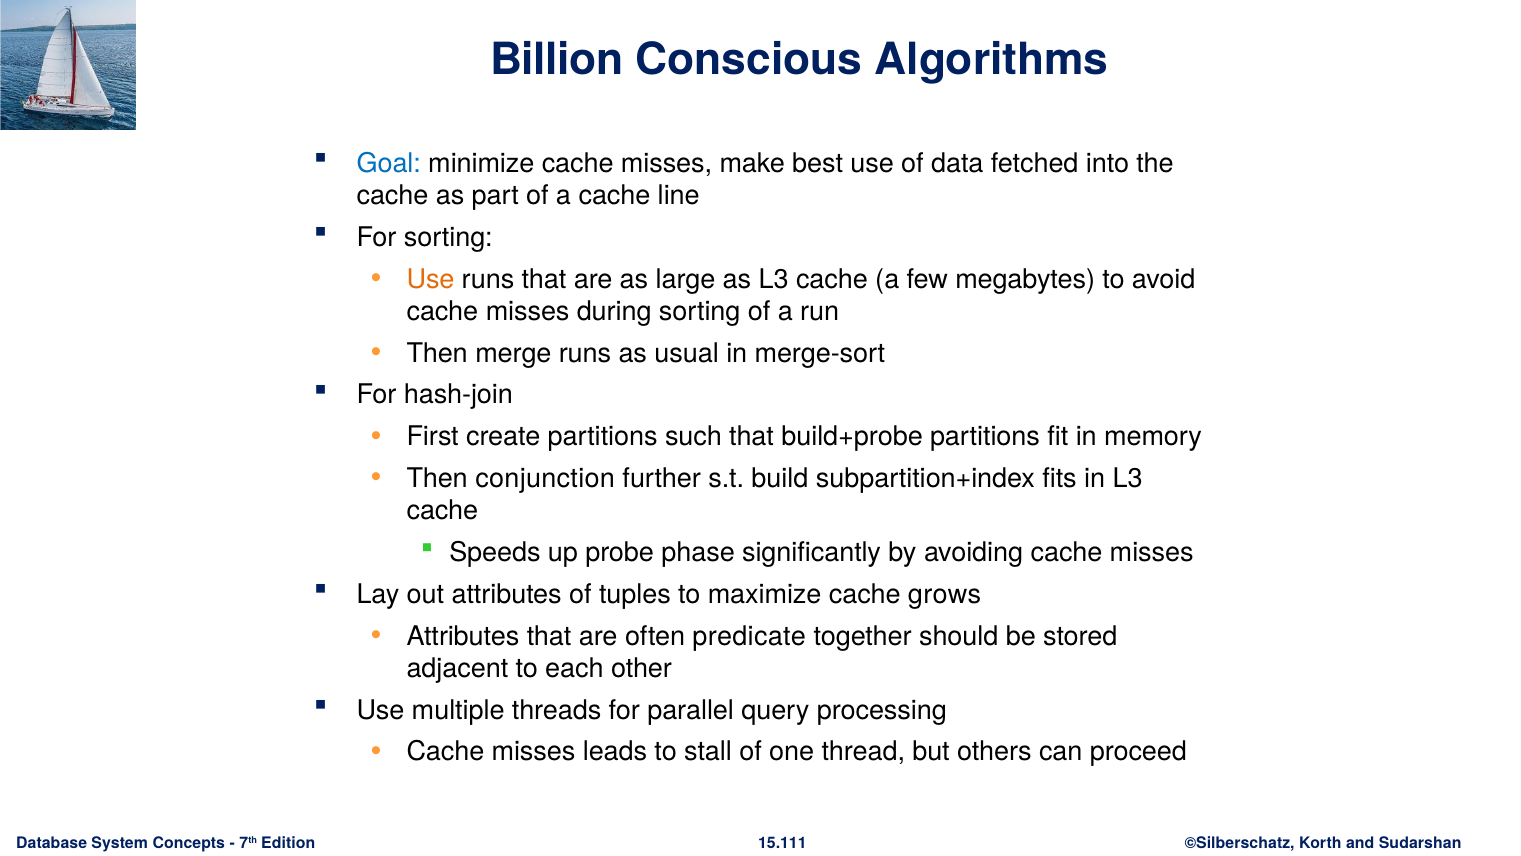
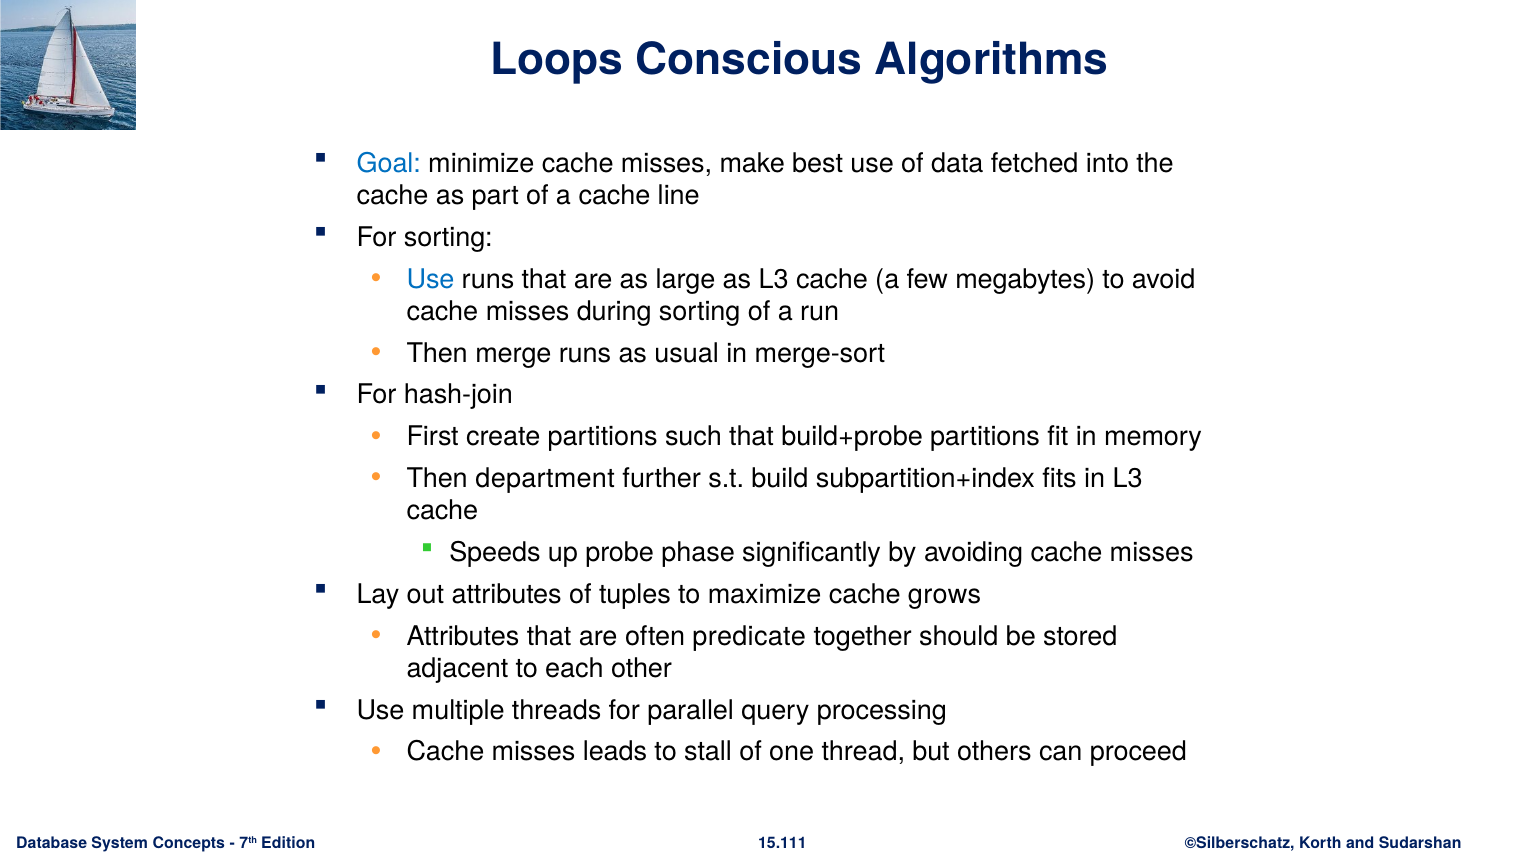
Billion: Billion -> Loops (557, 60)
Use colour: orange -> blue (431, 279)
conjunction: conjunction -> department (545, 478)
